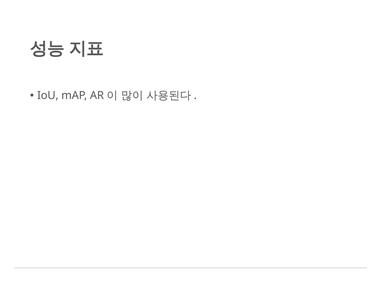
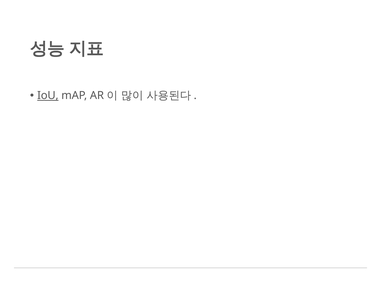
IoU underline: none -> present (48, 95)
